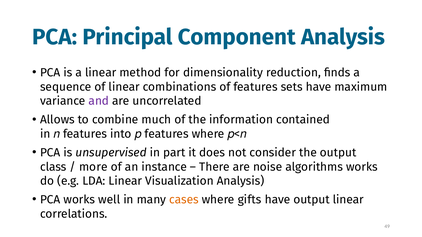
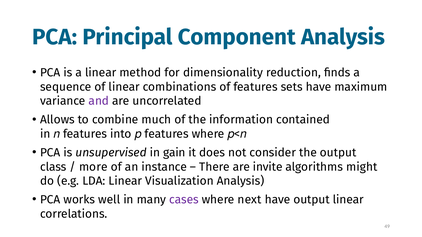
part: part -> gain (174, 153)
noise: noise -> invite (268, 167)
algorithms works: works -> might (362, 167)
cases colour: orange -> purple (184, 200)
gifts: gifts -> next (250, 200)
